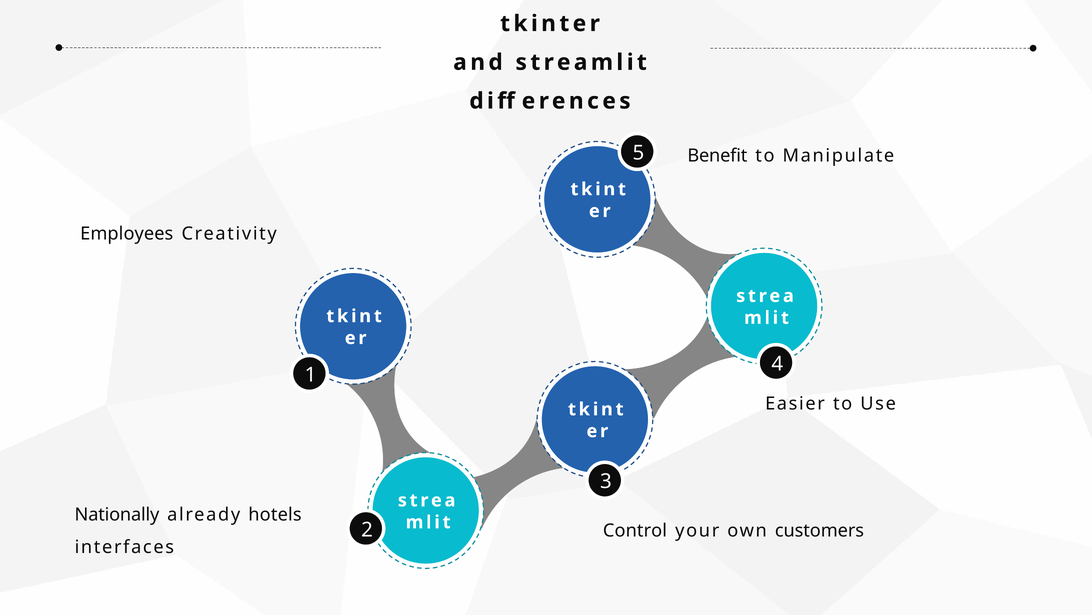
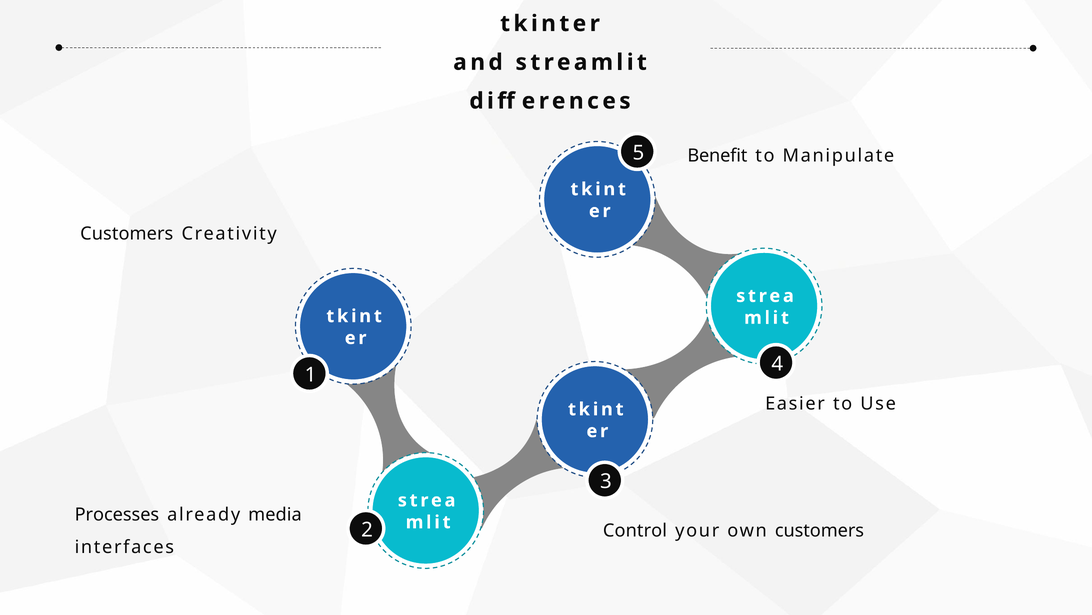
Employees: Employees -> Customers (127, 233)
Nationally: Nationally -> Processes (117, 514)
hotels: hotels -> media (275, 514)
